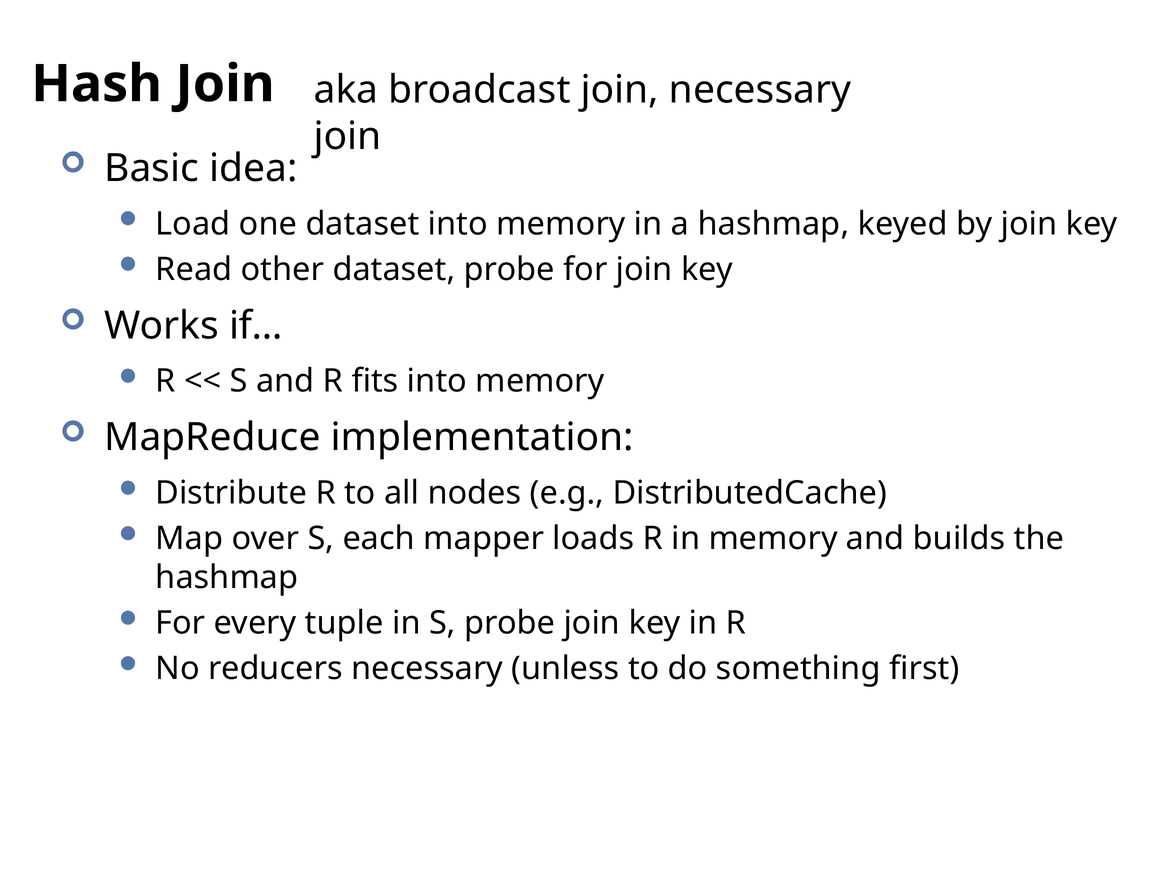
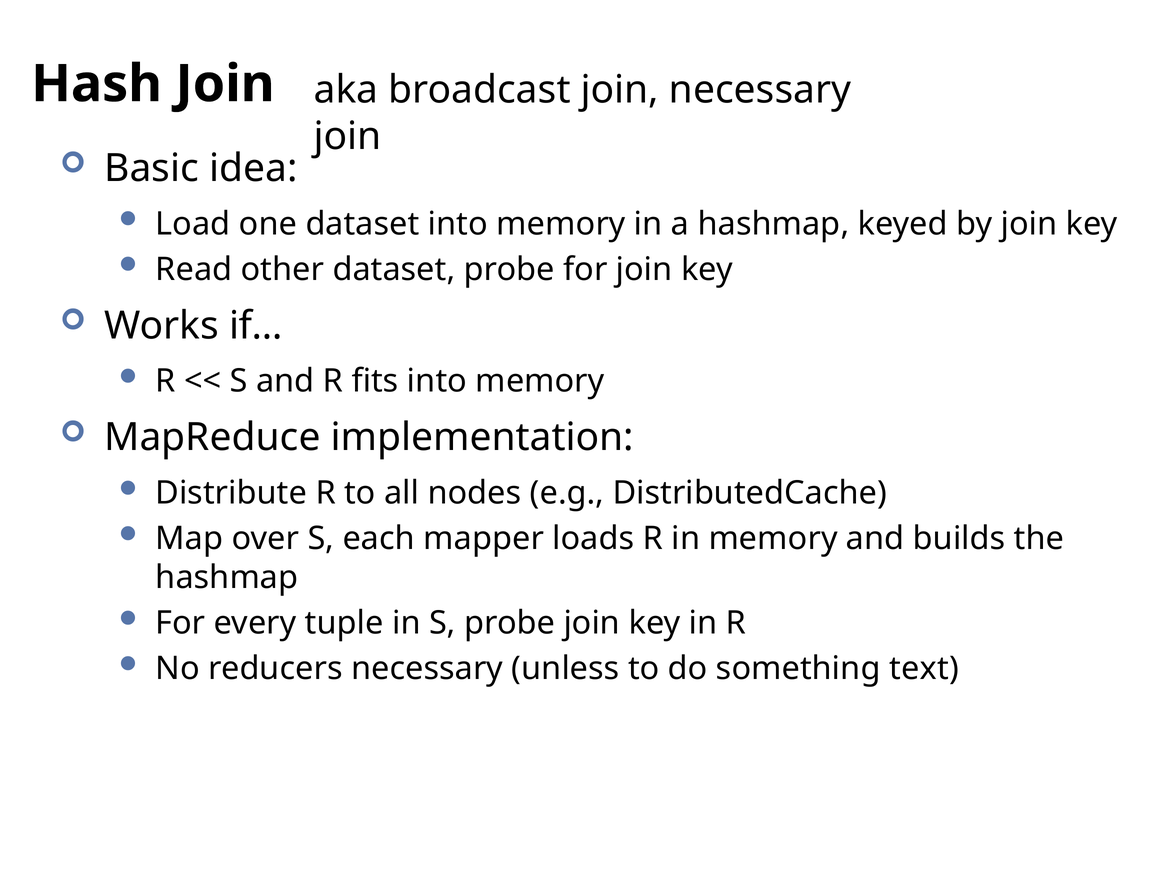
first: first -> text (924, 669)
